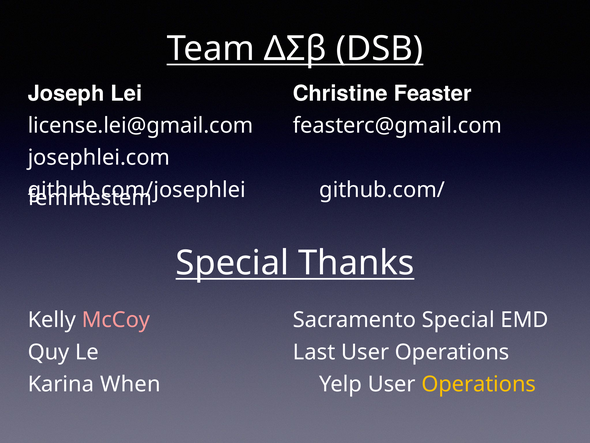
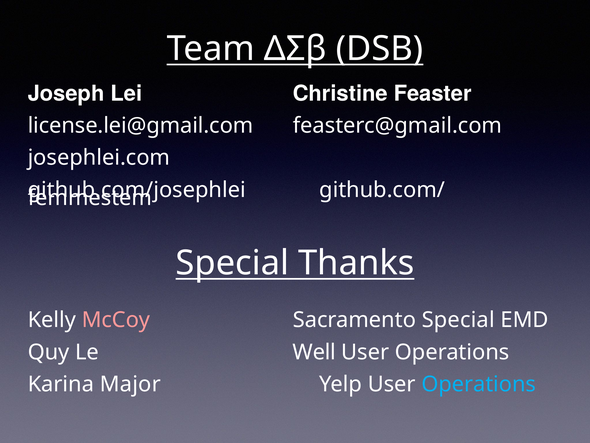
Last: Last -> Well (314, 352)
When: When -> Major (130, 384)
Operations colour: yellow -> light blue (479, 384)
